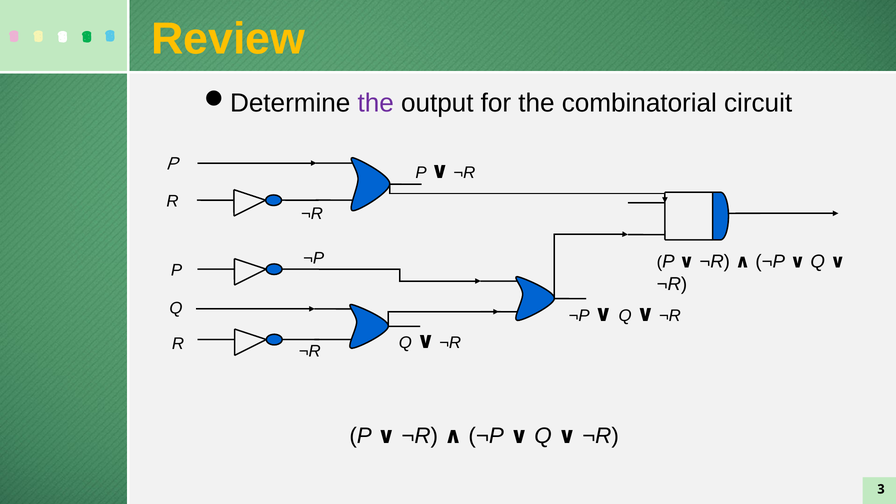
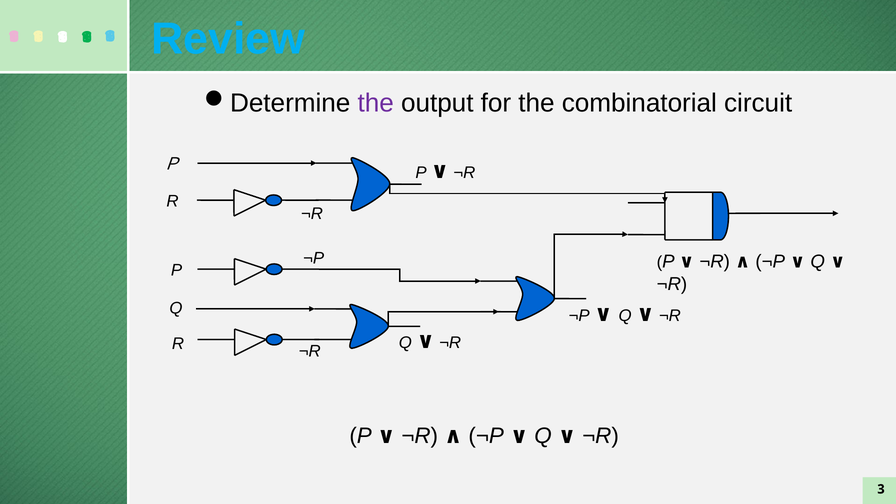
Review colour: yellow -> light blue (228, 39)
